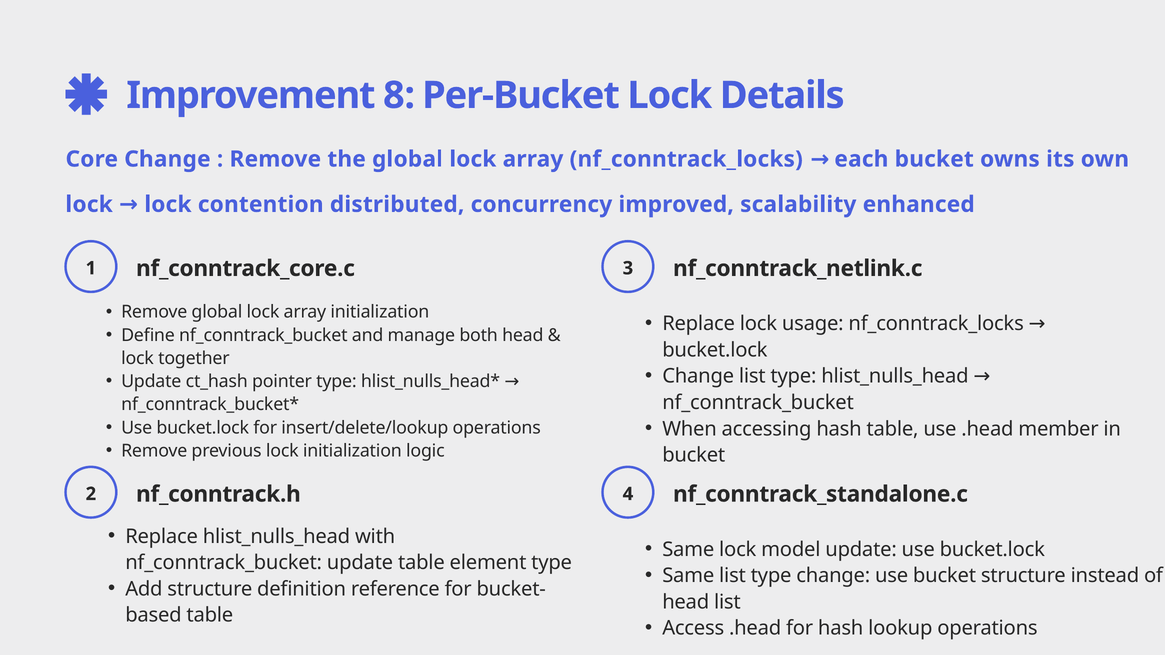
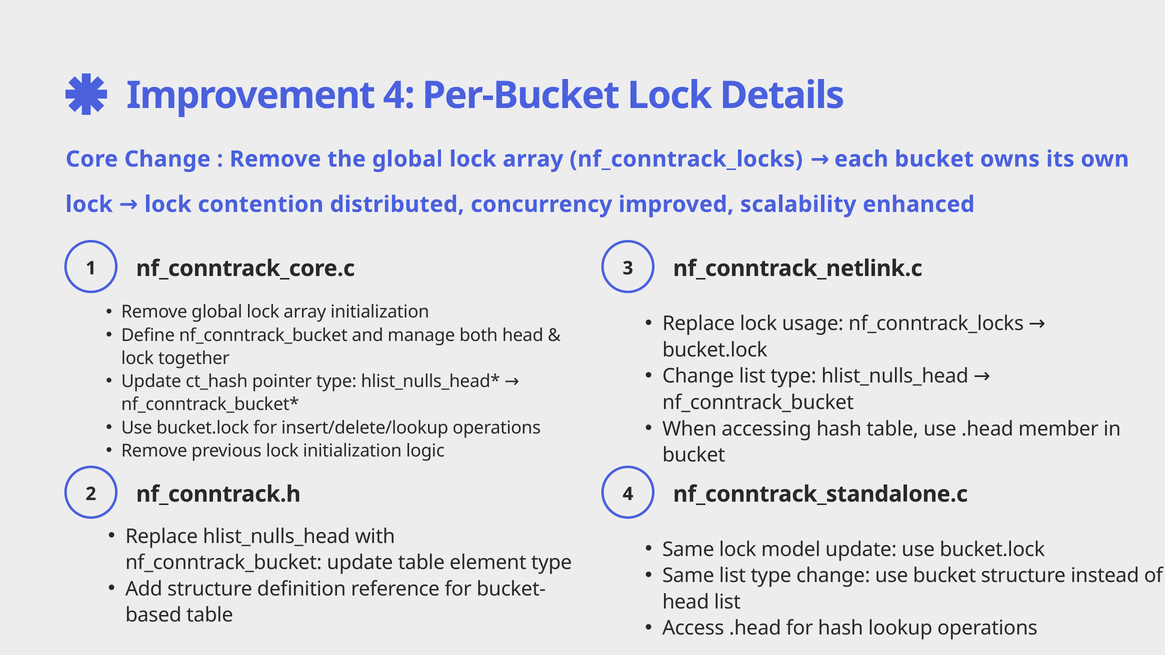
Improvement 8: 8 -> 4 (399, 95)
